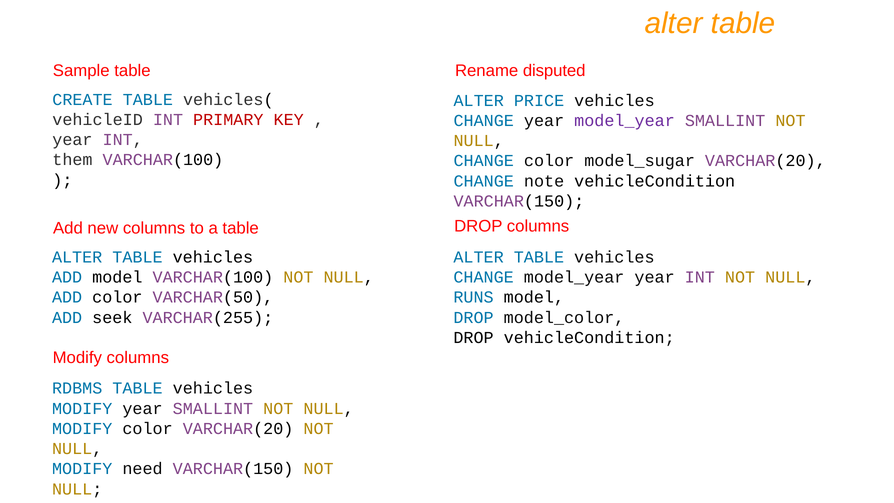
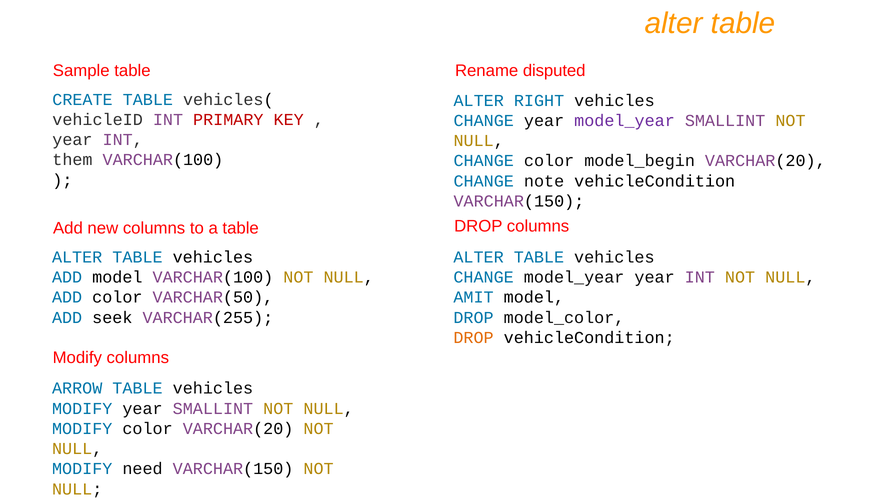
PRICE: PRICE -> RIGHT (539, 101)
model_sugar: model_sugar -> model_begin (640, 161)
RUNS: RUNS -> AMIT (474, 297)
DROP colour: black -> orange (474, 338)
RDBMS: RDBMS -> ARROW (77, 388)
